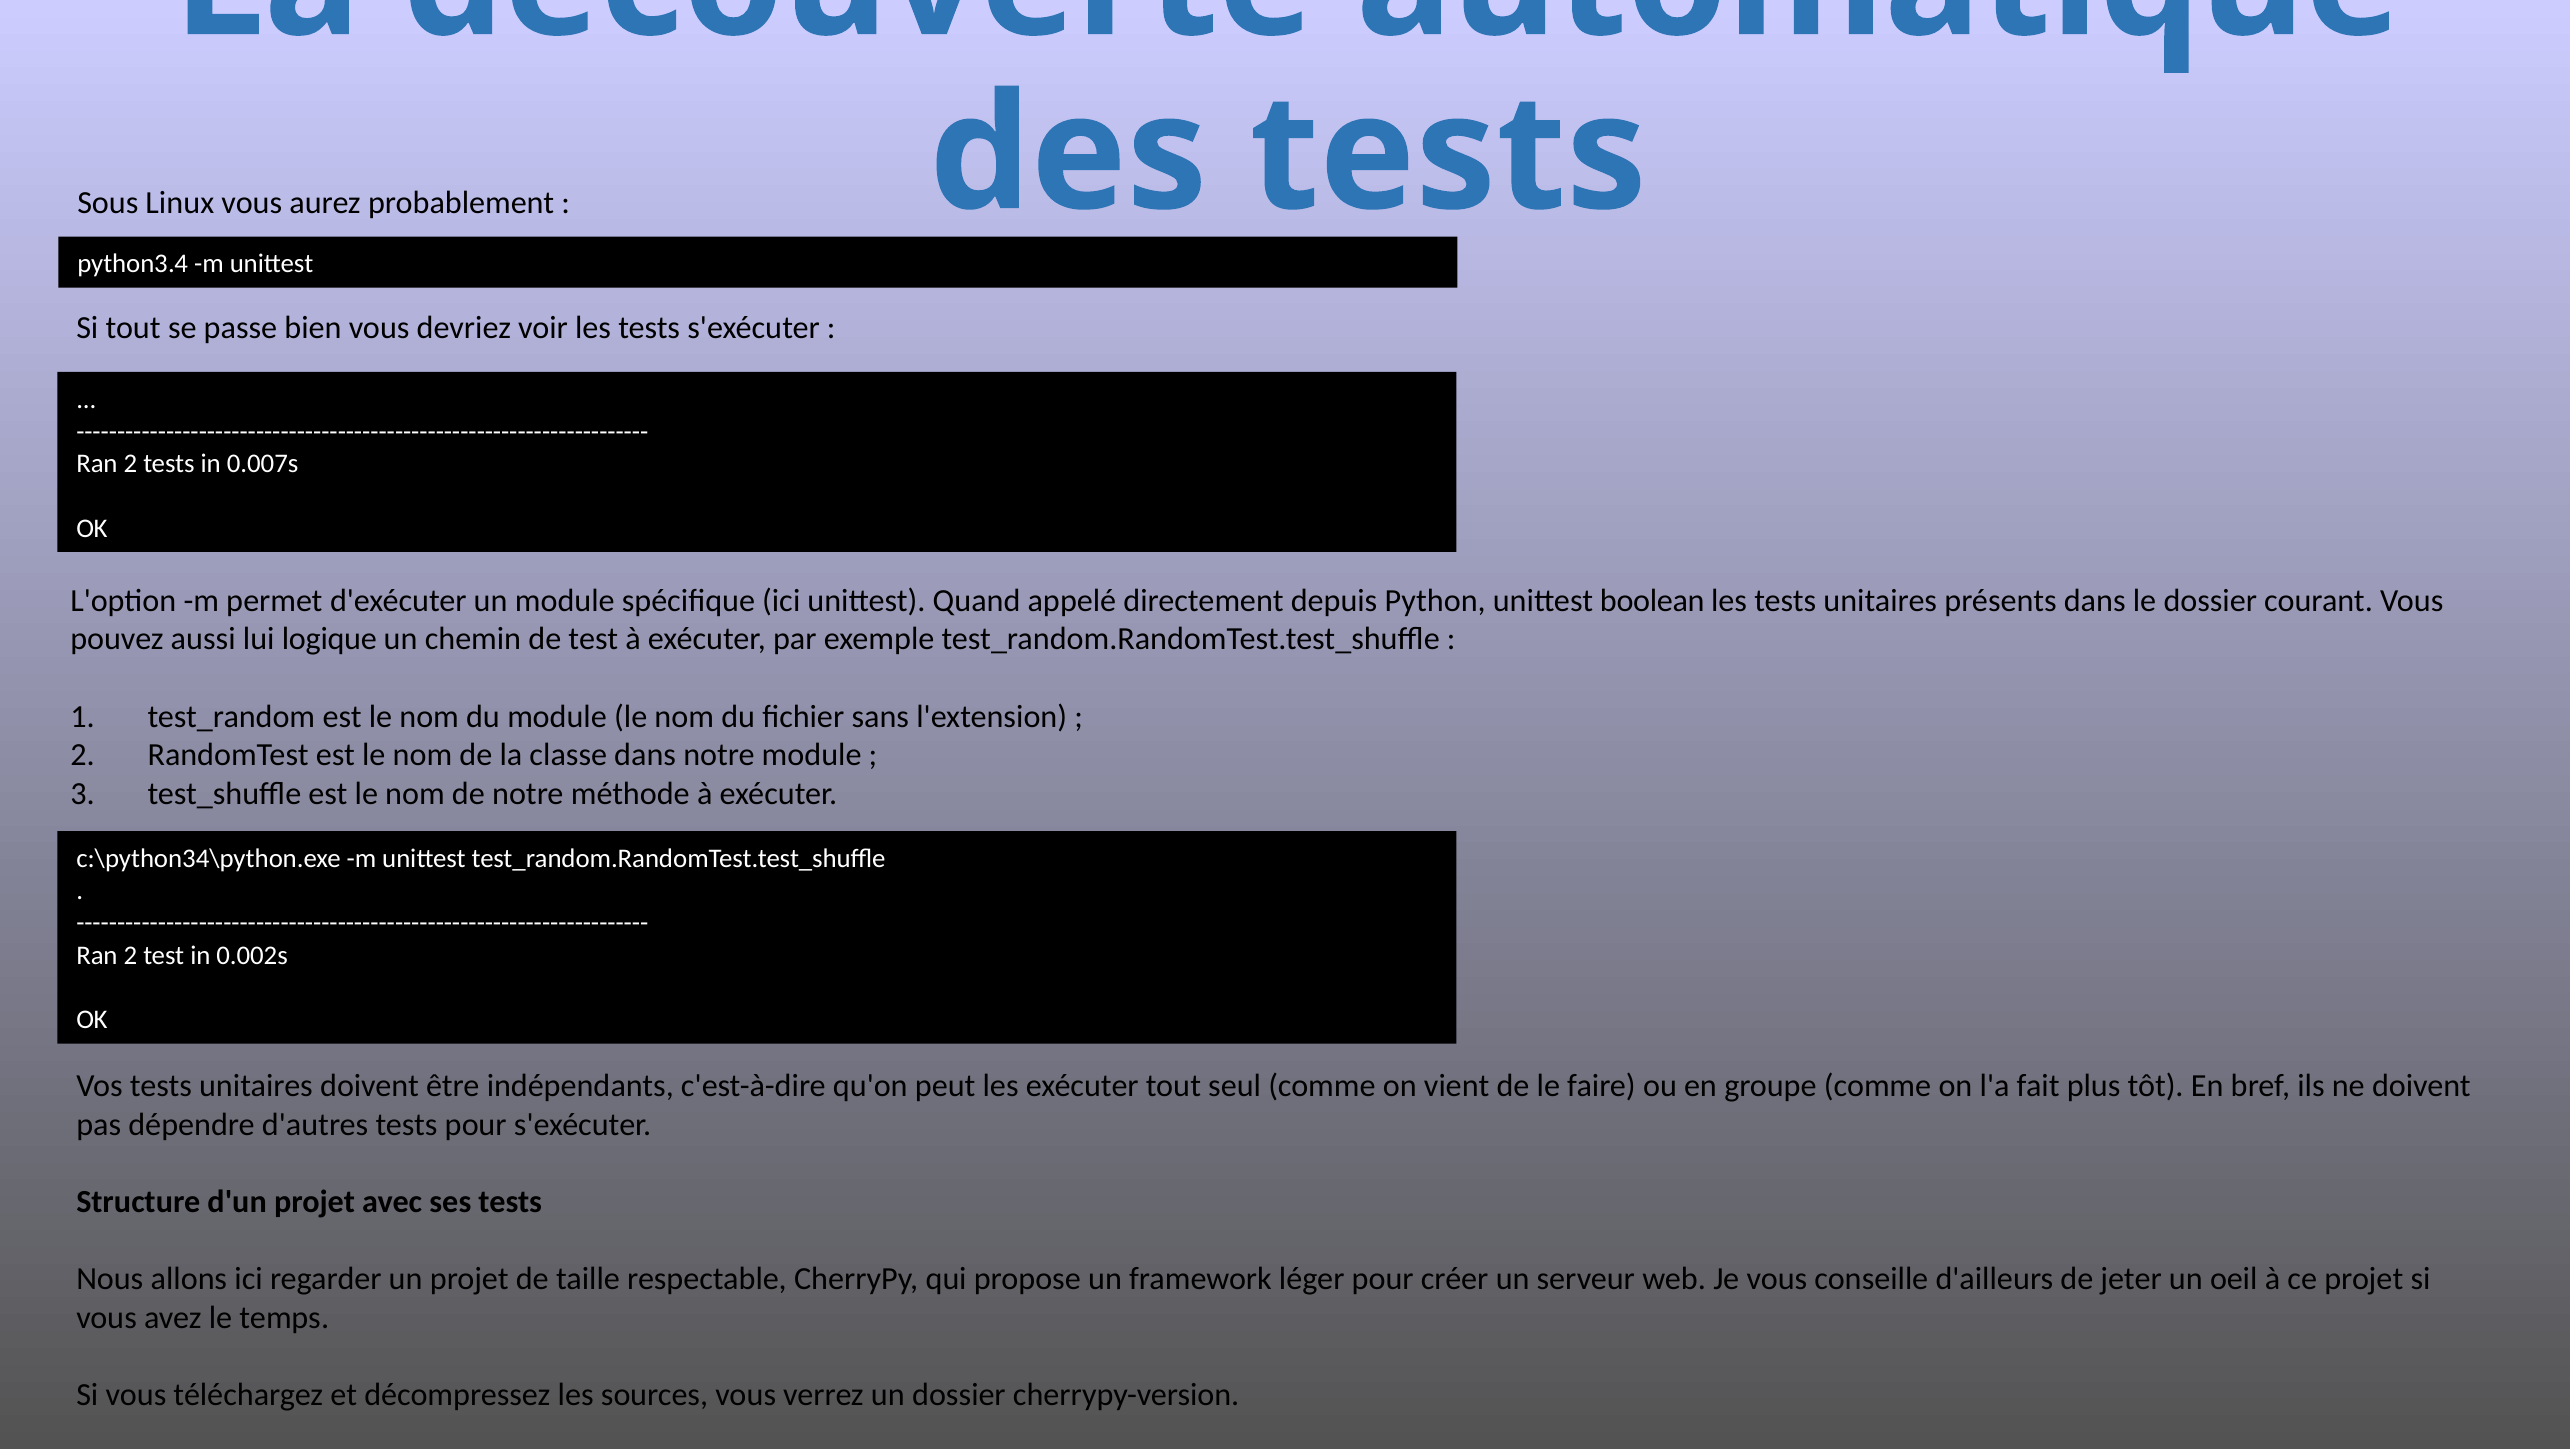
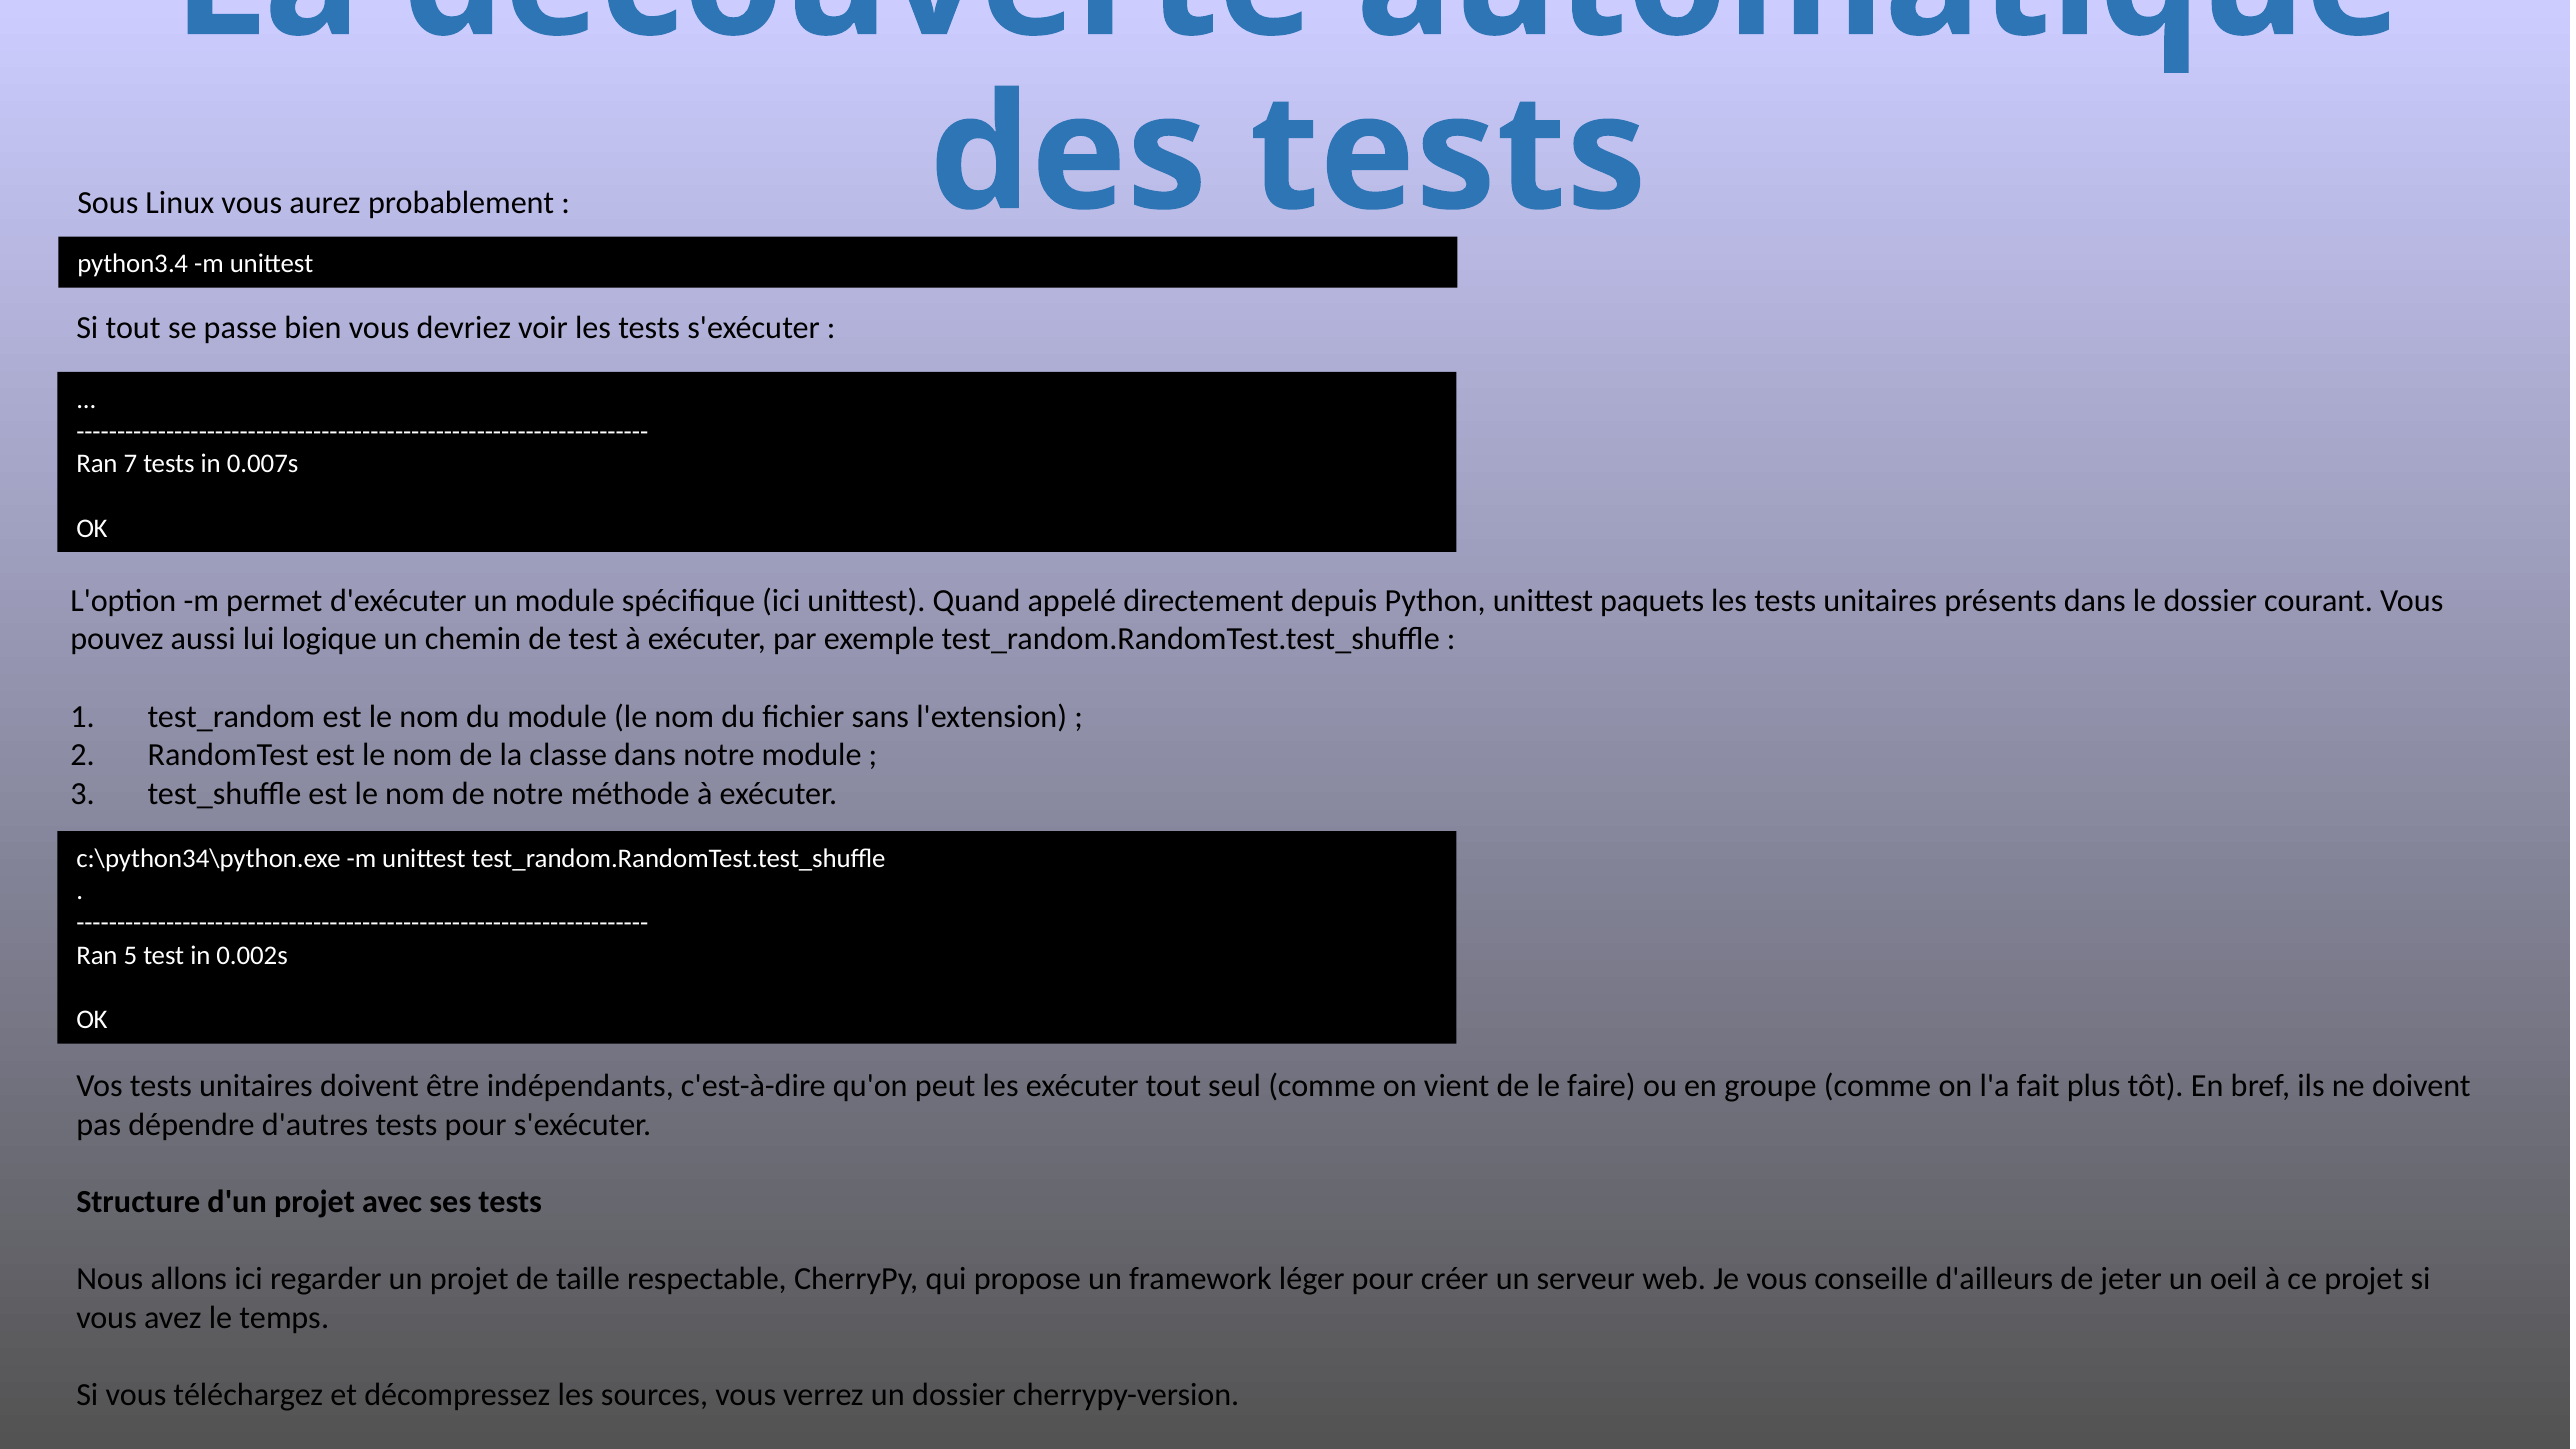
2: 2 -> 7 (130, 464)
boolean: boolean -> paquets (1652, 601)
2: 2 -> 5 (130, 955)
